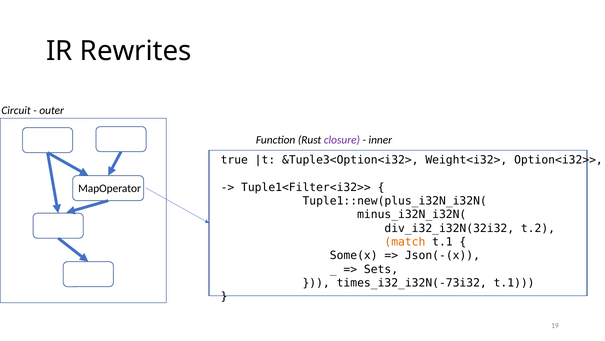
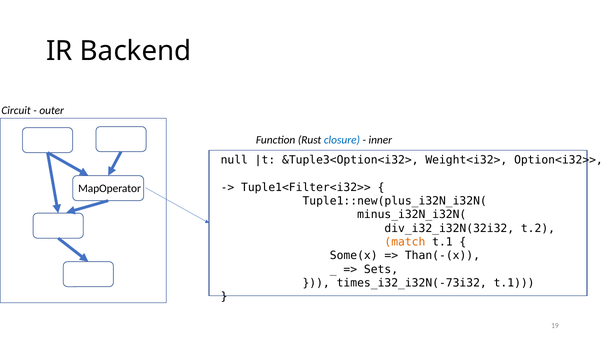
Rewrites: Rewrites -> Backend (136, 51)
closure colour: purple -> blue (342, 139)
true: true -> null (234, 160)
Json(-(x: Json(-(x -> Than(-(x (442, 255)
